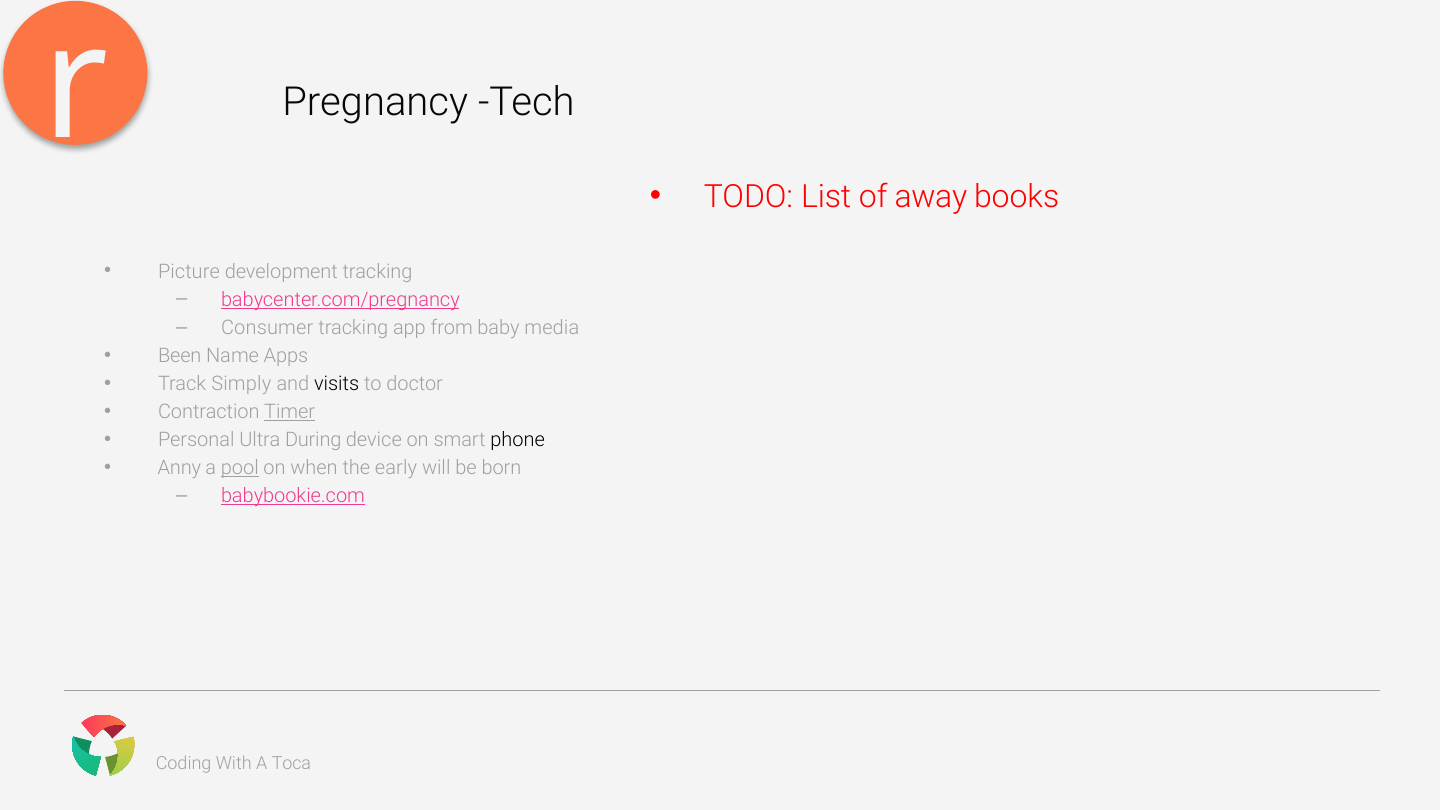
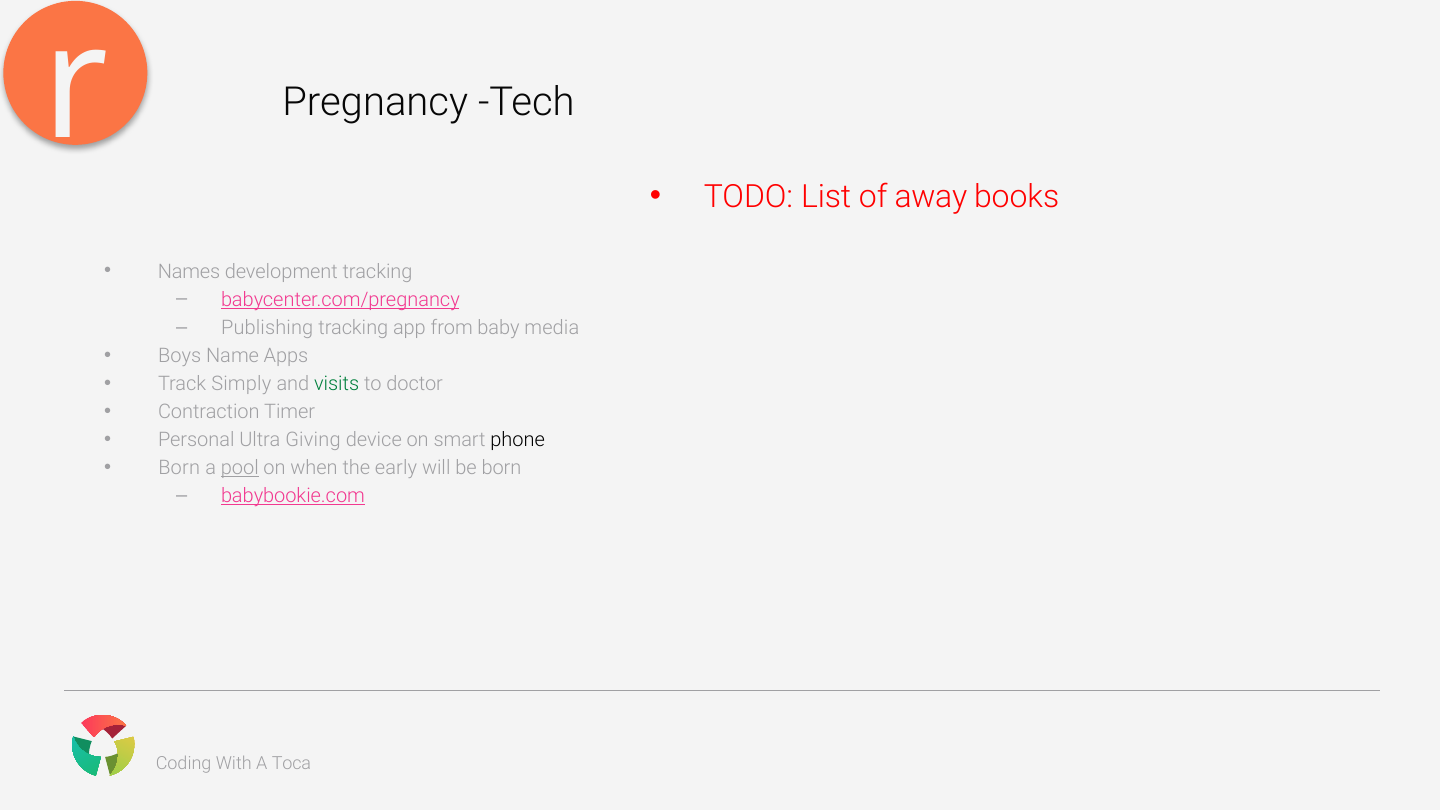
Picture: Picture -> Names (189, 271)
Consumer: Consumer -> Publishing (267, 328)
Been: Been -> Boys (180, 356)
visits colour: black -> green (337, 384)
Timer underline: present -> none (290, 412)
During: During -> Giving (313, 440)
Anny: Anny -> Born (179, 468)
